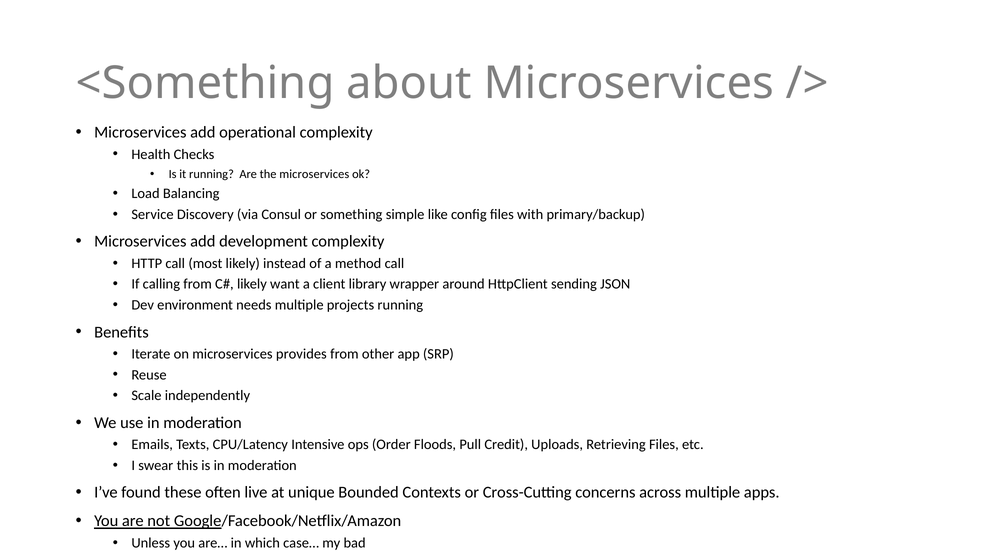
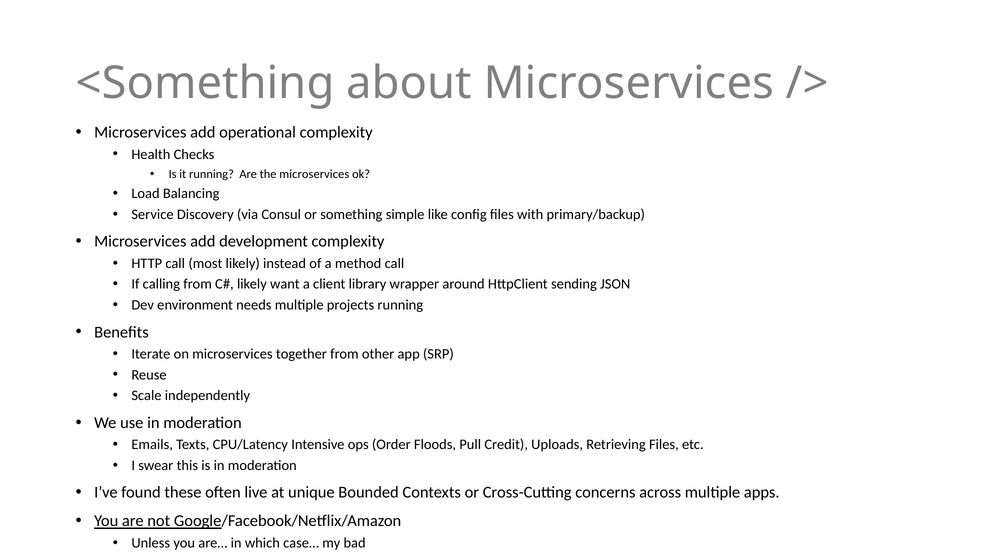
provides: provides -> together (301, 354)
